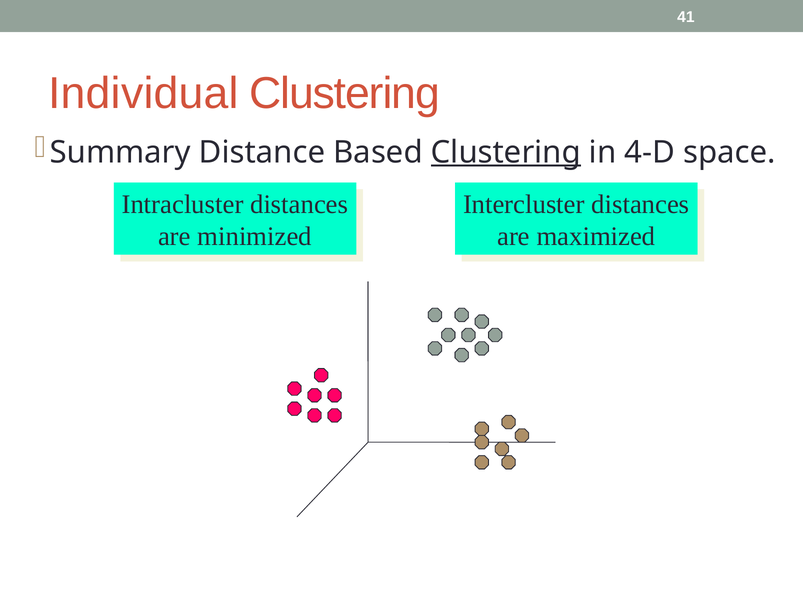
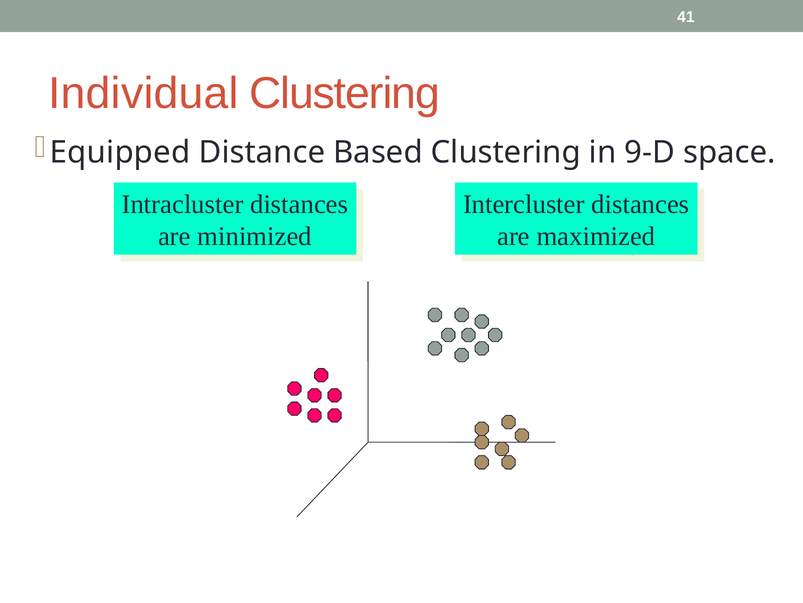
Summary: Summary -> Equipped (120, 152)
Clustering underline: present -> none (506, 152)
4-D: 4-D -> 9-D (650, 152)
